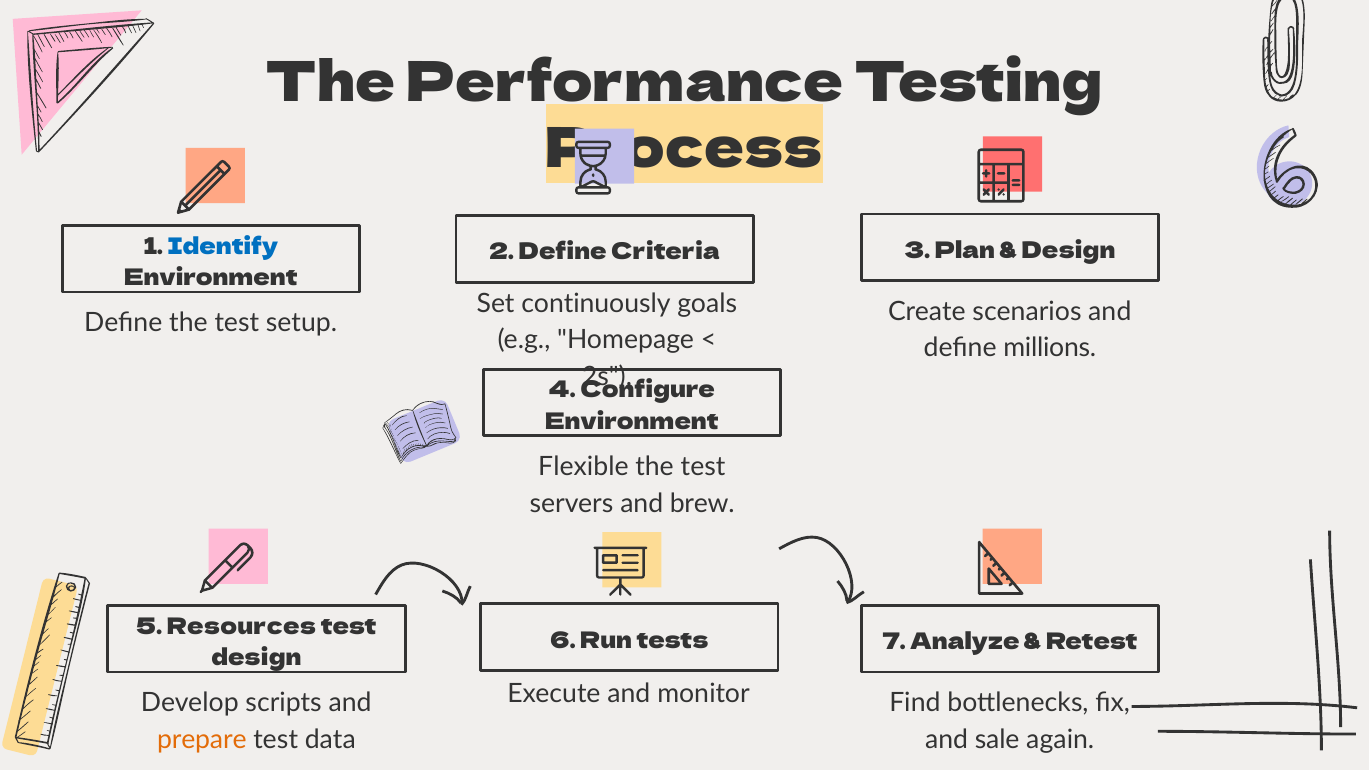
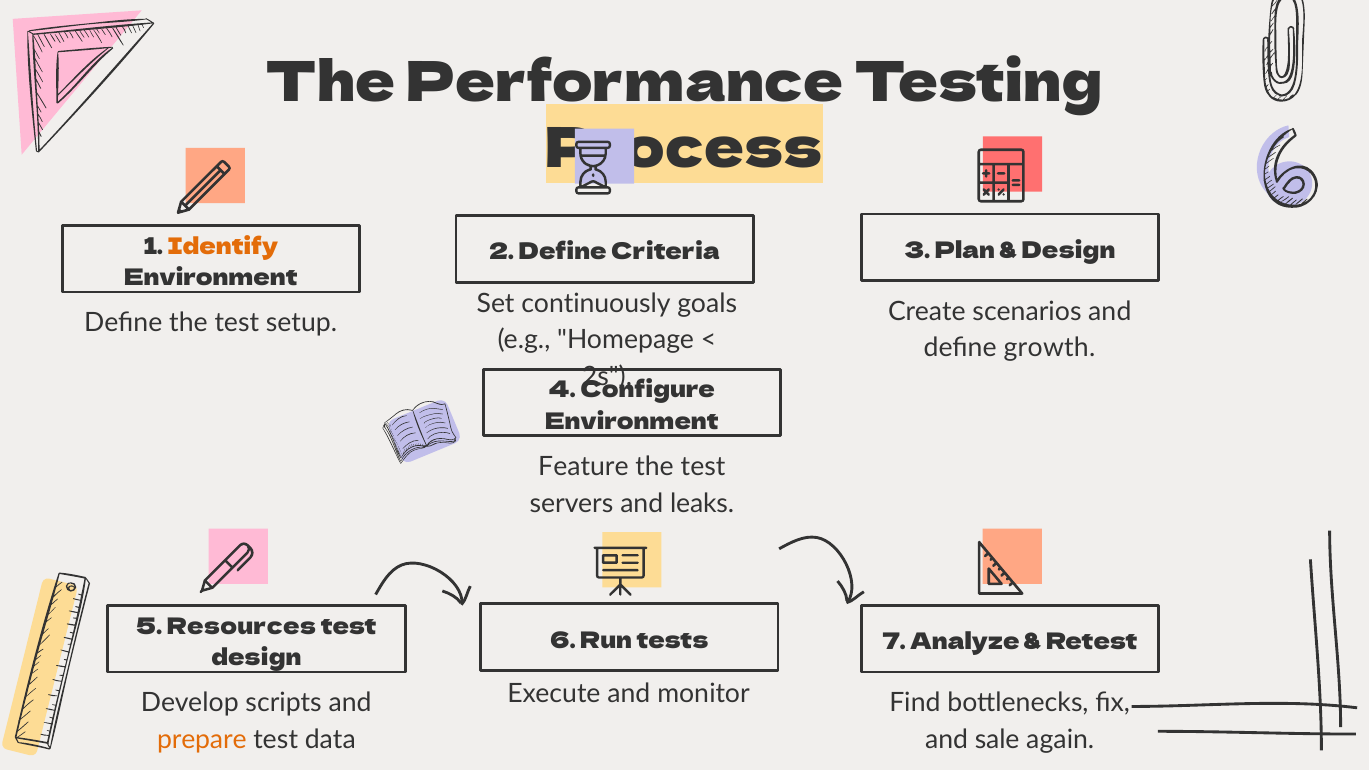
Identify colour: blue -> orange (223, 247)
millions: millions -> growth (1049, 348)
Flexible: Flexible -> Feature (583, 467)
brew: brew -> leaks (702, 503)
